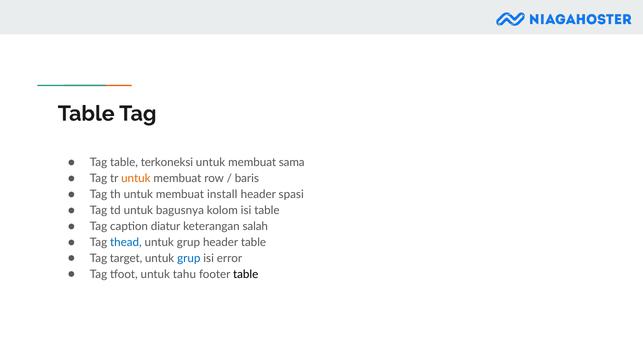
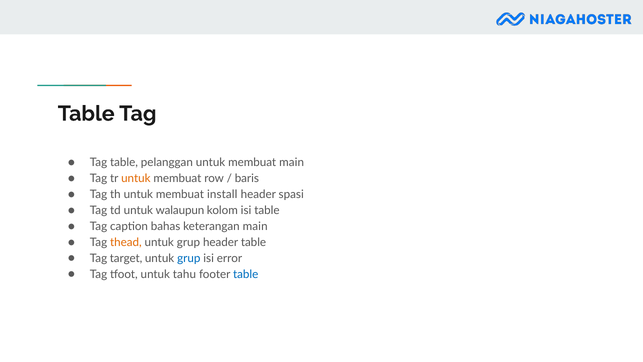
terkoneksi: terkoneksi -> pelanggan (167, 162)
membuat sama: sama -> main (292, 162)
bagusnya: bagusnya -> walaupun (180, 210)
diatur: diatur -> bahas (166, 226)
keterangan salah: salah -> main (255, 226)
thead colour: blue -> orange (126, 242)
table colour: black -> blue (246, 274)
